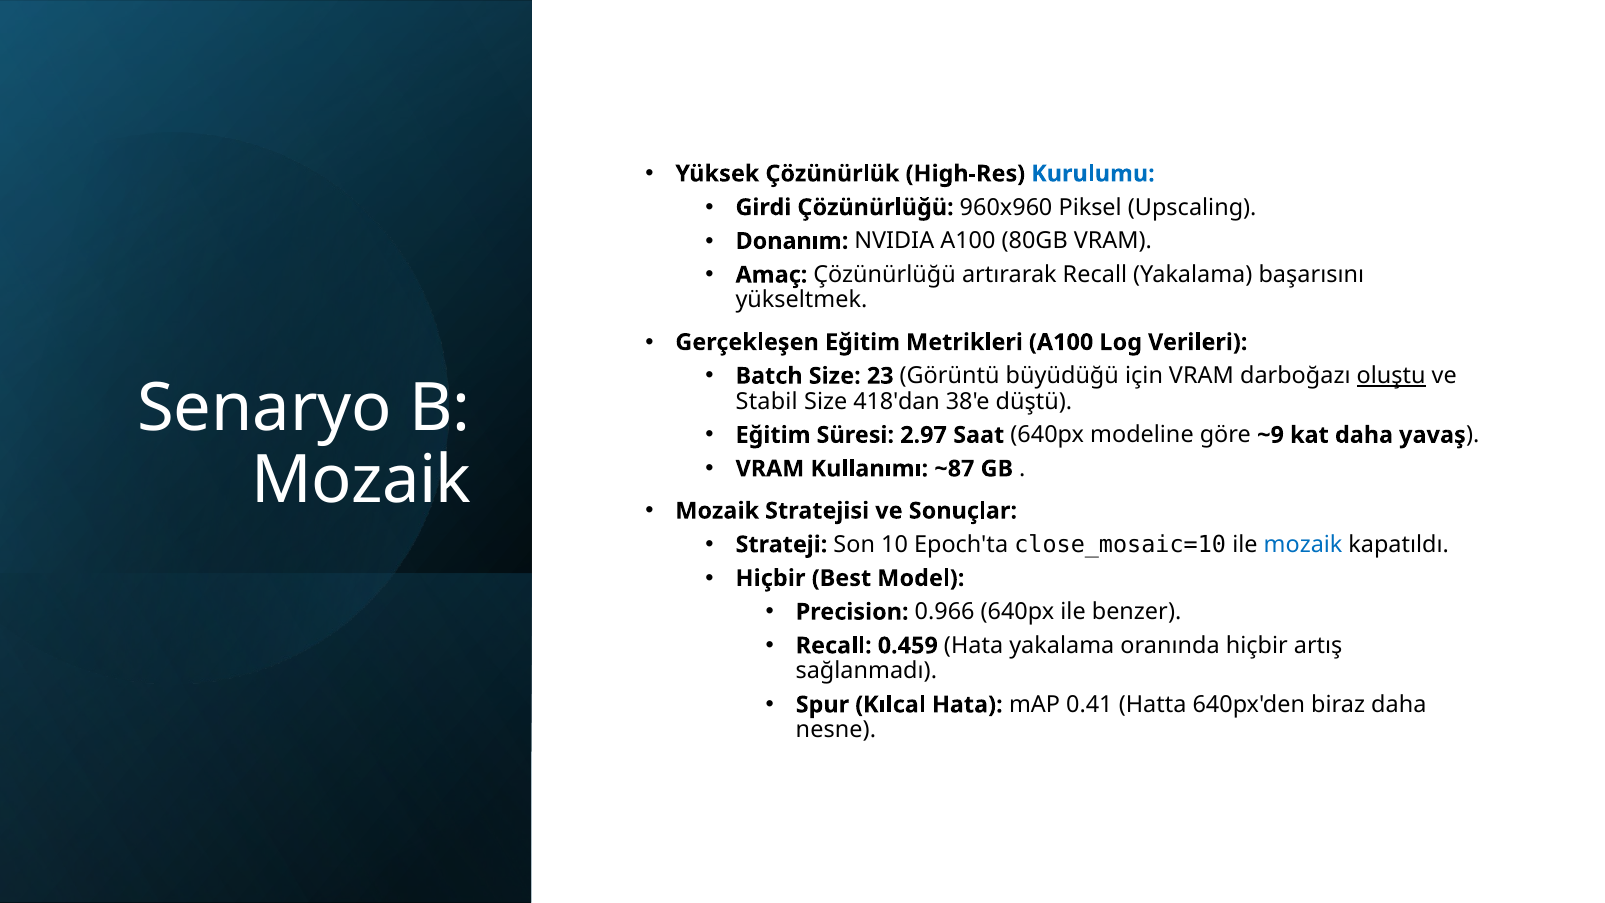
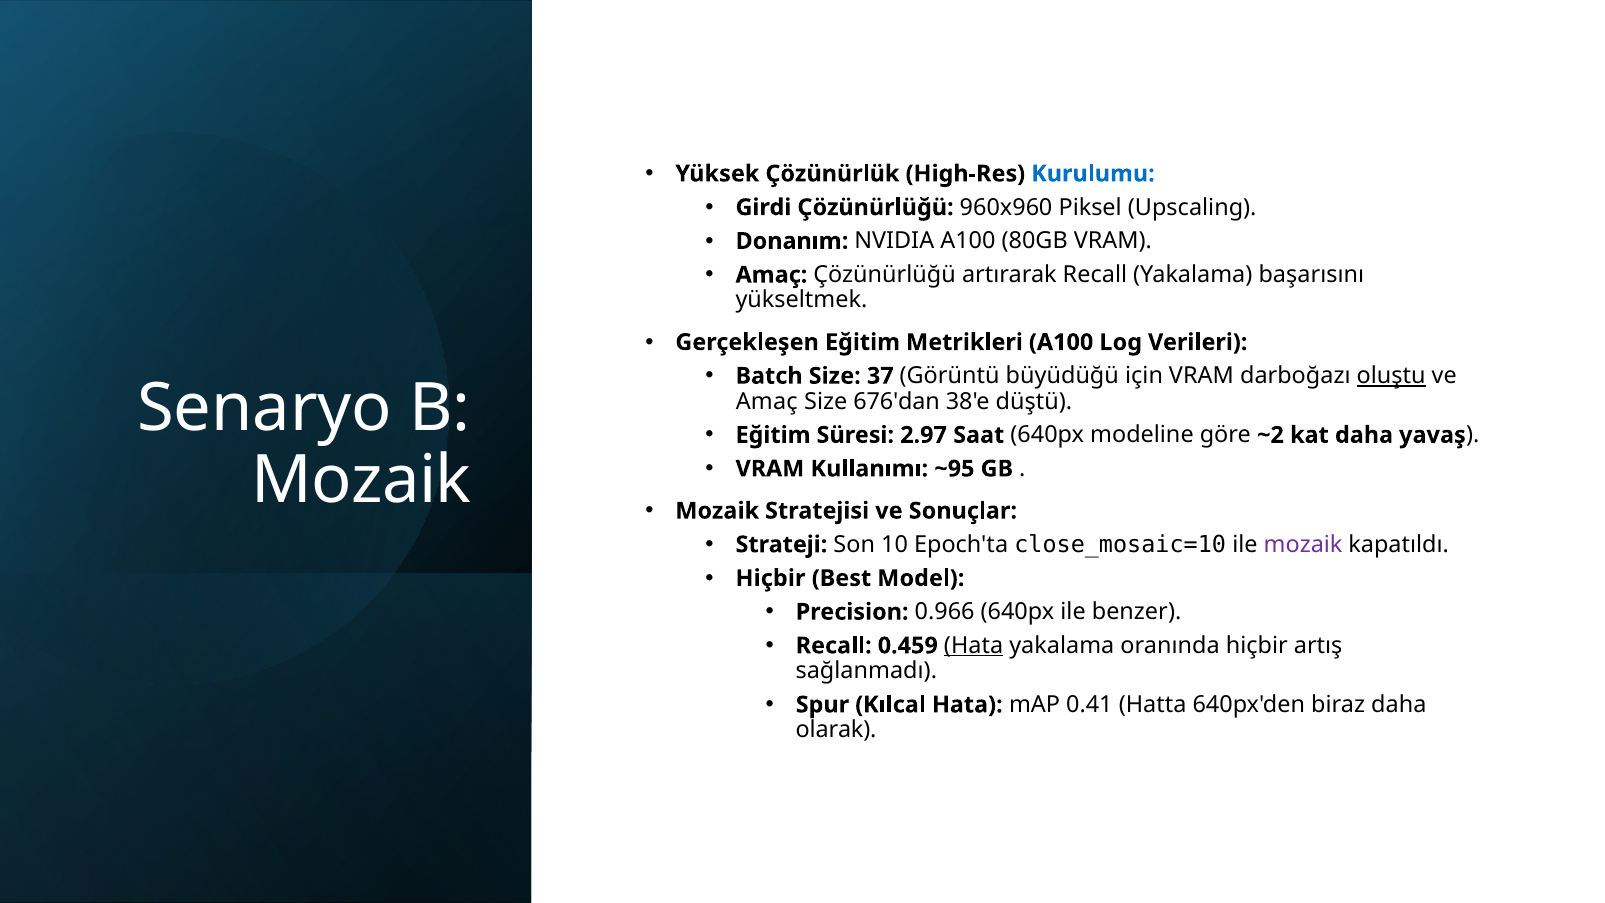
23: 23 -> 37 (880, 376)
Stabil: Stabil -> Amaç (767, 401)
418'dan: 418'dan -> 676'dan (897, 401)
~9: ~9 -> ~2 (1271, 435)
~87: ~87 -> ~95 (954, 469)
mozaik colour: blue -> purple (1303, 544)
Hata underline: none -> present (974, 646)
nesne: nesne -> olarak (836, 730)
